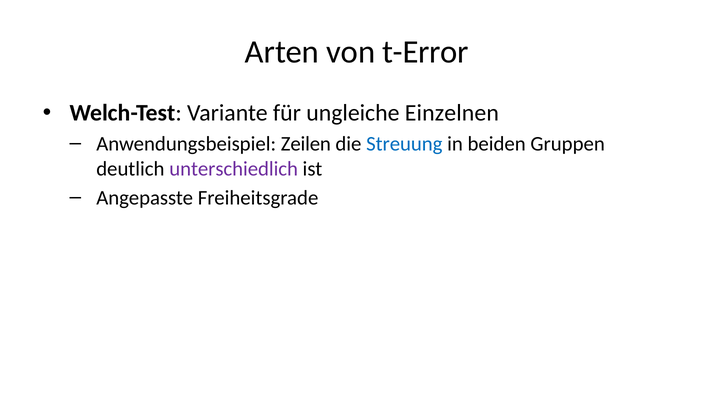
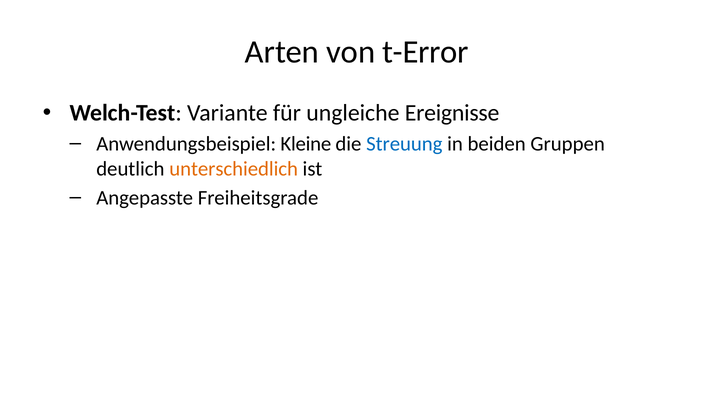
Einzelnen: Einzelnen -> Ereignisse (452, 113)
Zeilen: Zeilen -> Kleine (306, 144)
unterschiedlich colour: purple -> orange (234, 169)
